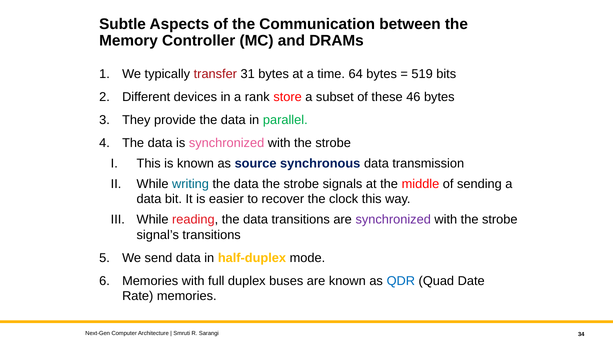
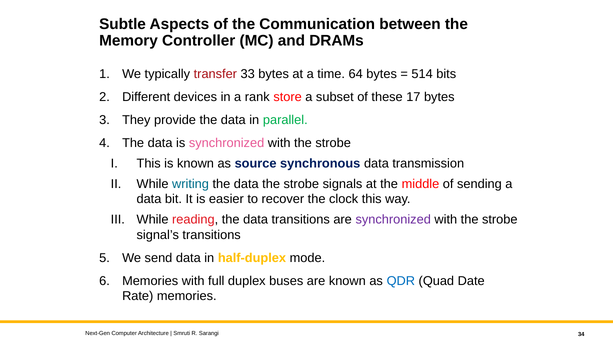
31: 31 -> 33 (248, 74)
519: 519 -> 514 (422, 74)
46: 46 -> 17 (413, 97)
